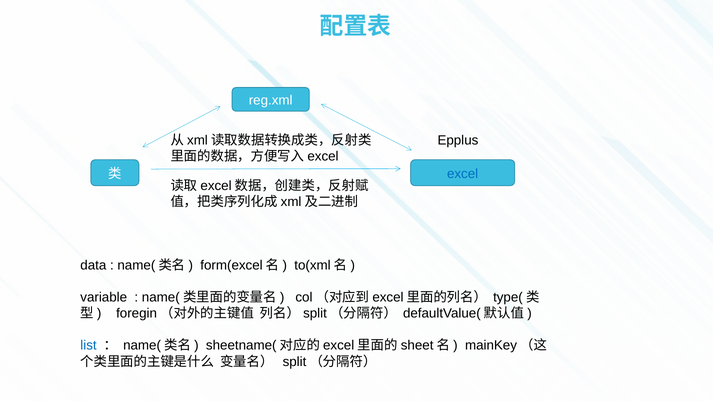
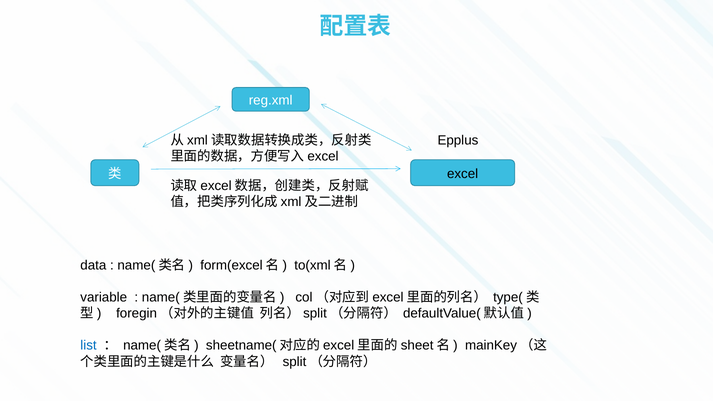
excel colour: blue -> black (463, 174)
